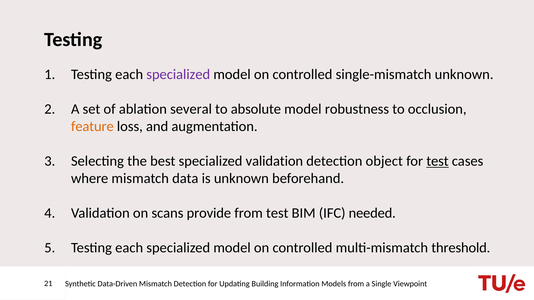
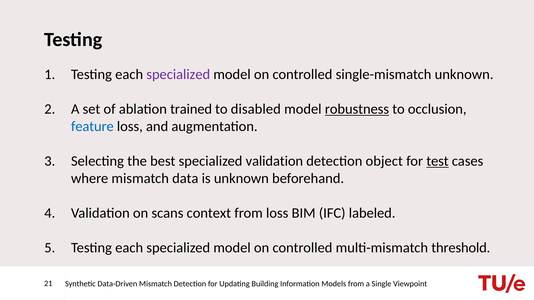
several: several -> trained (191, 109)
absolute: absolute -> disabled (256, 109)
robustness underline: none -> present (357, 109)
feature colour: orange -> blue (92, 127)
provide: provide -> context (209, 213)
from test: test -> loss (277, 213)
needed: needed -> labeled (372, 213)
